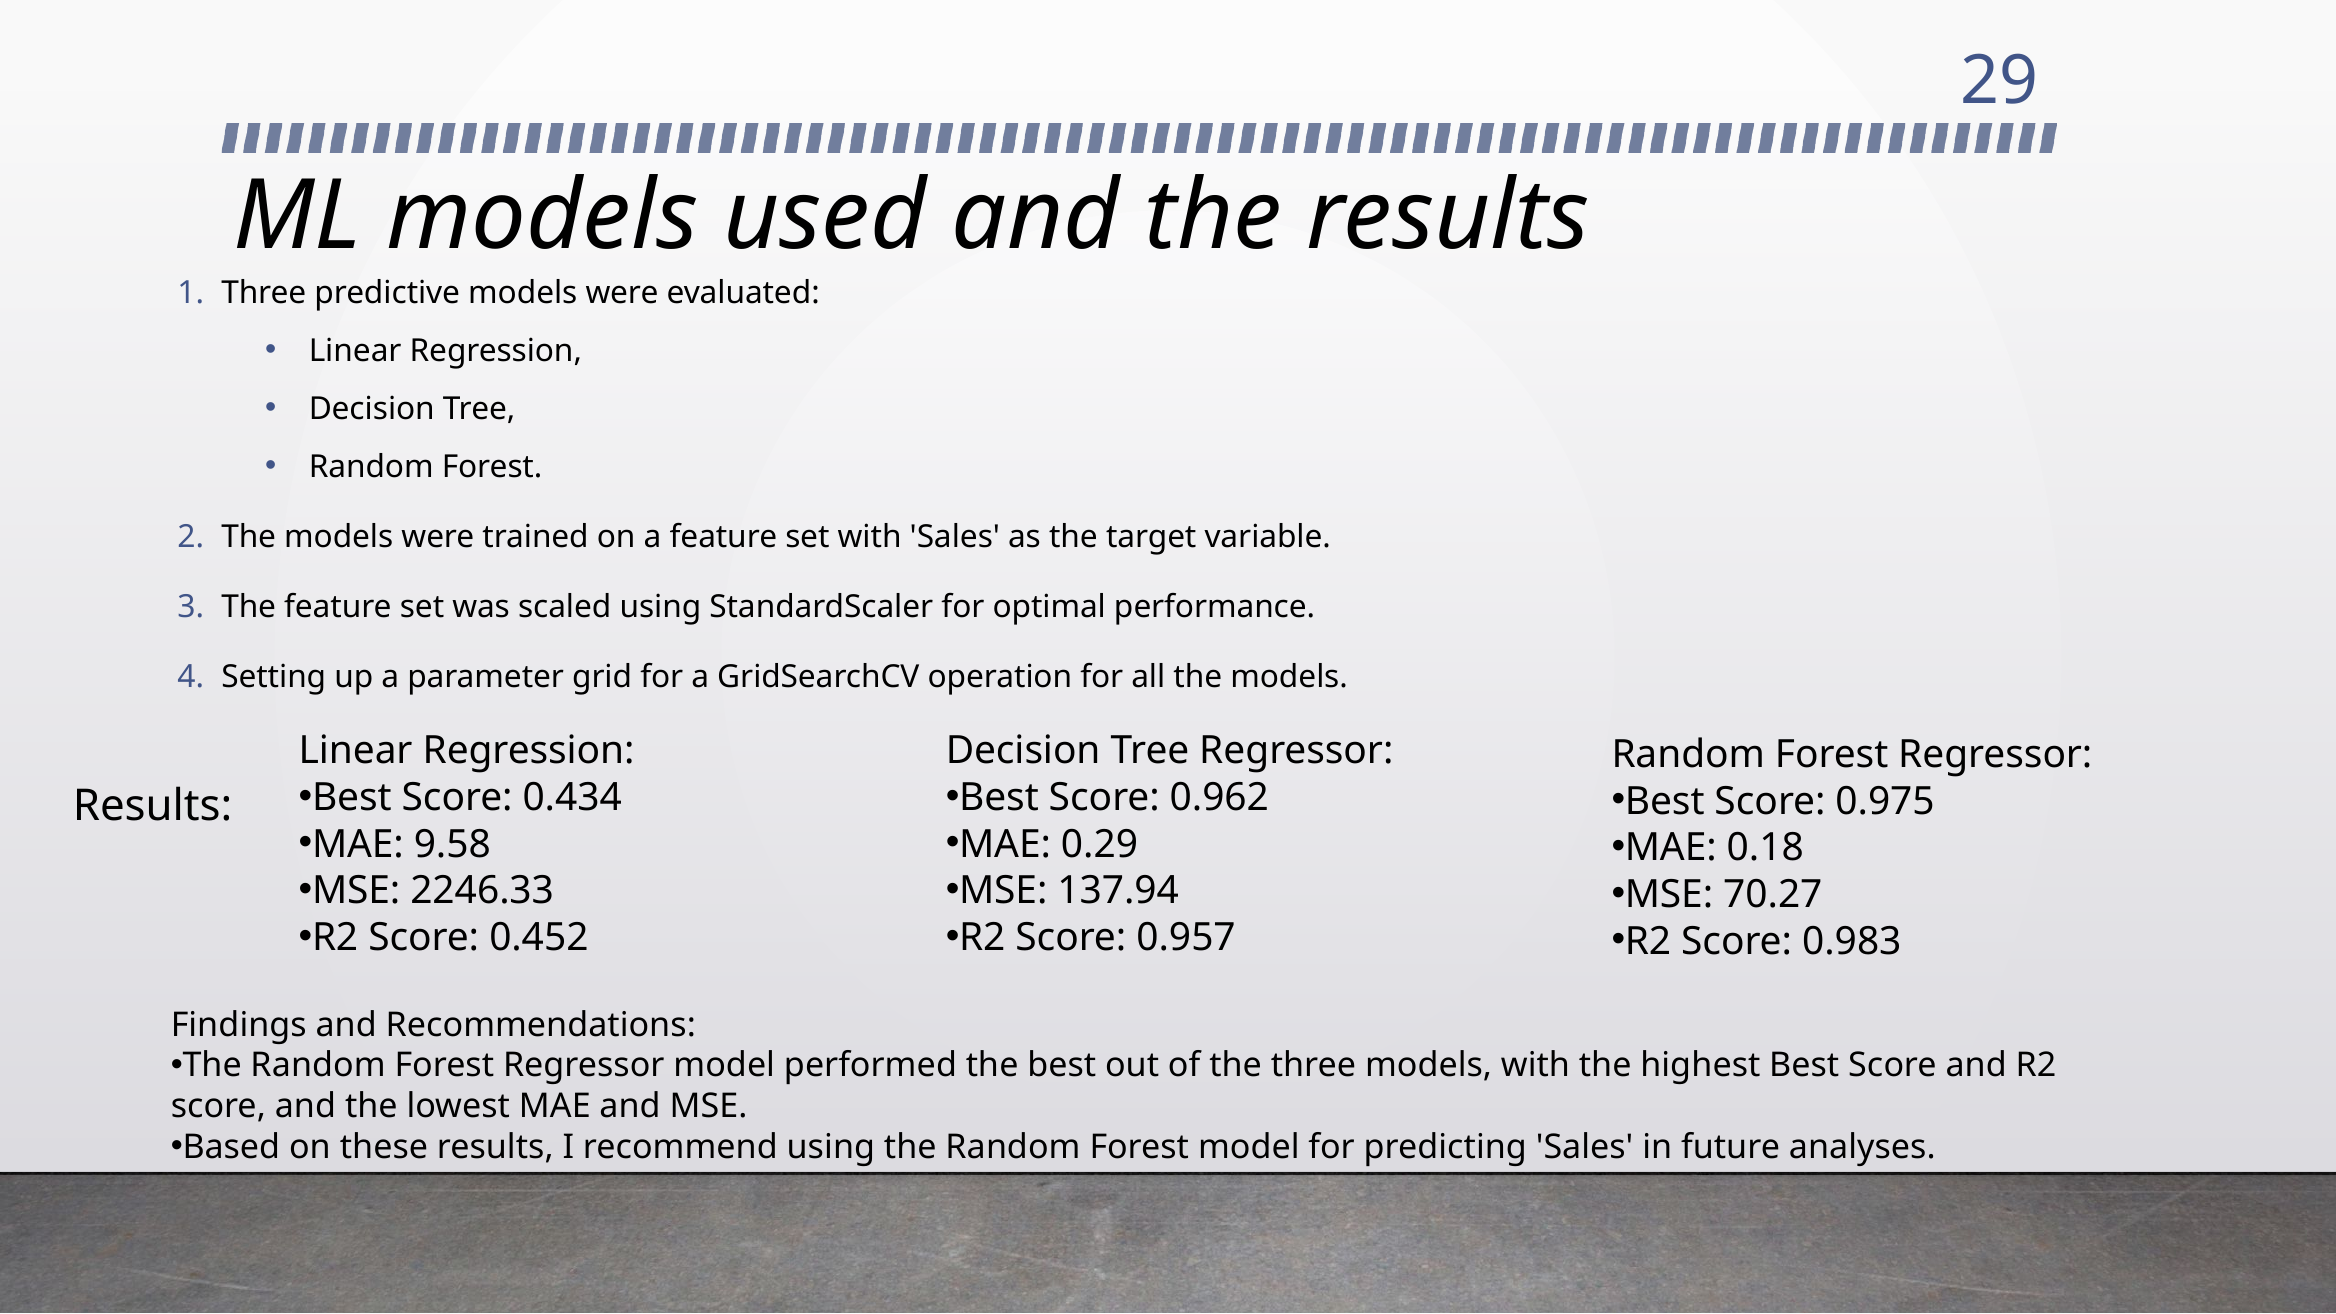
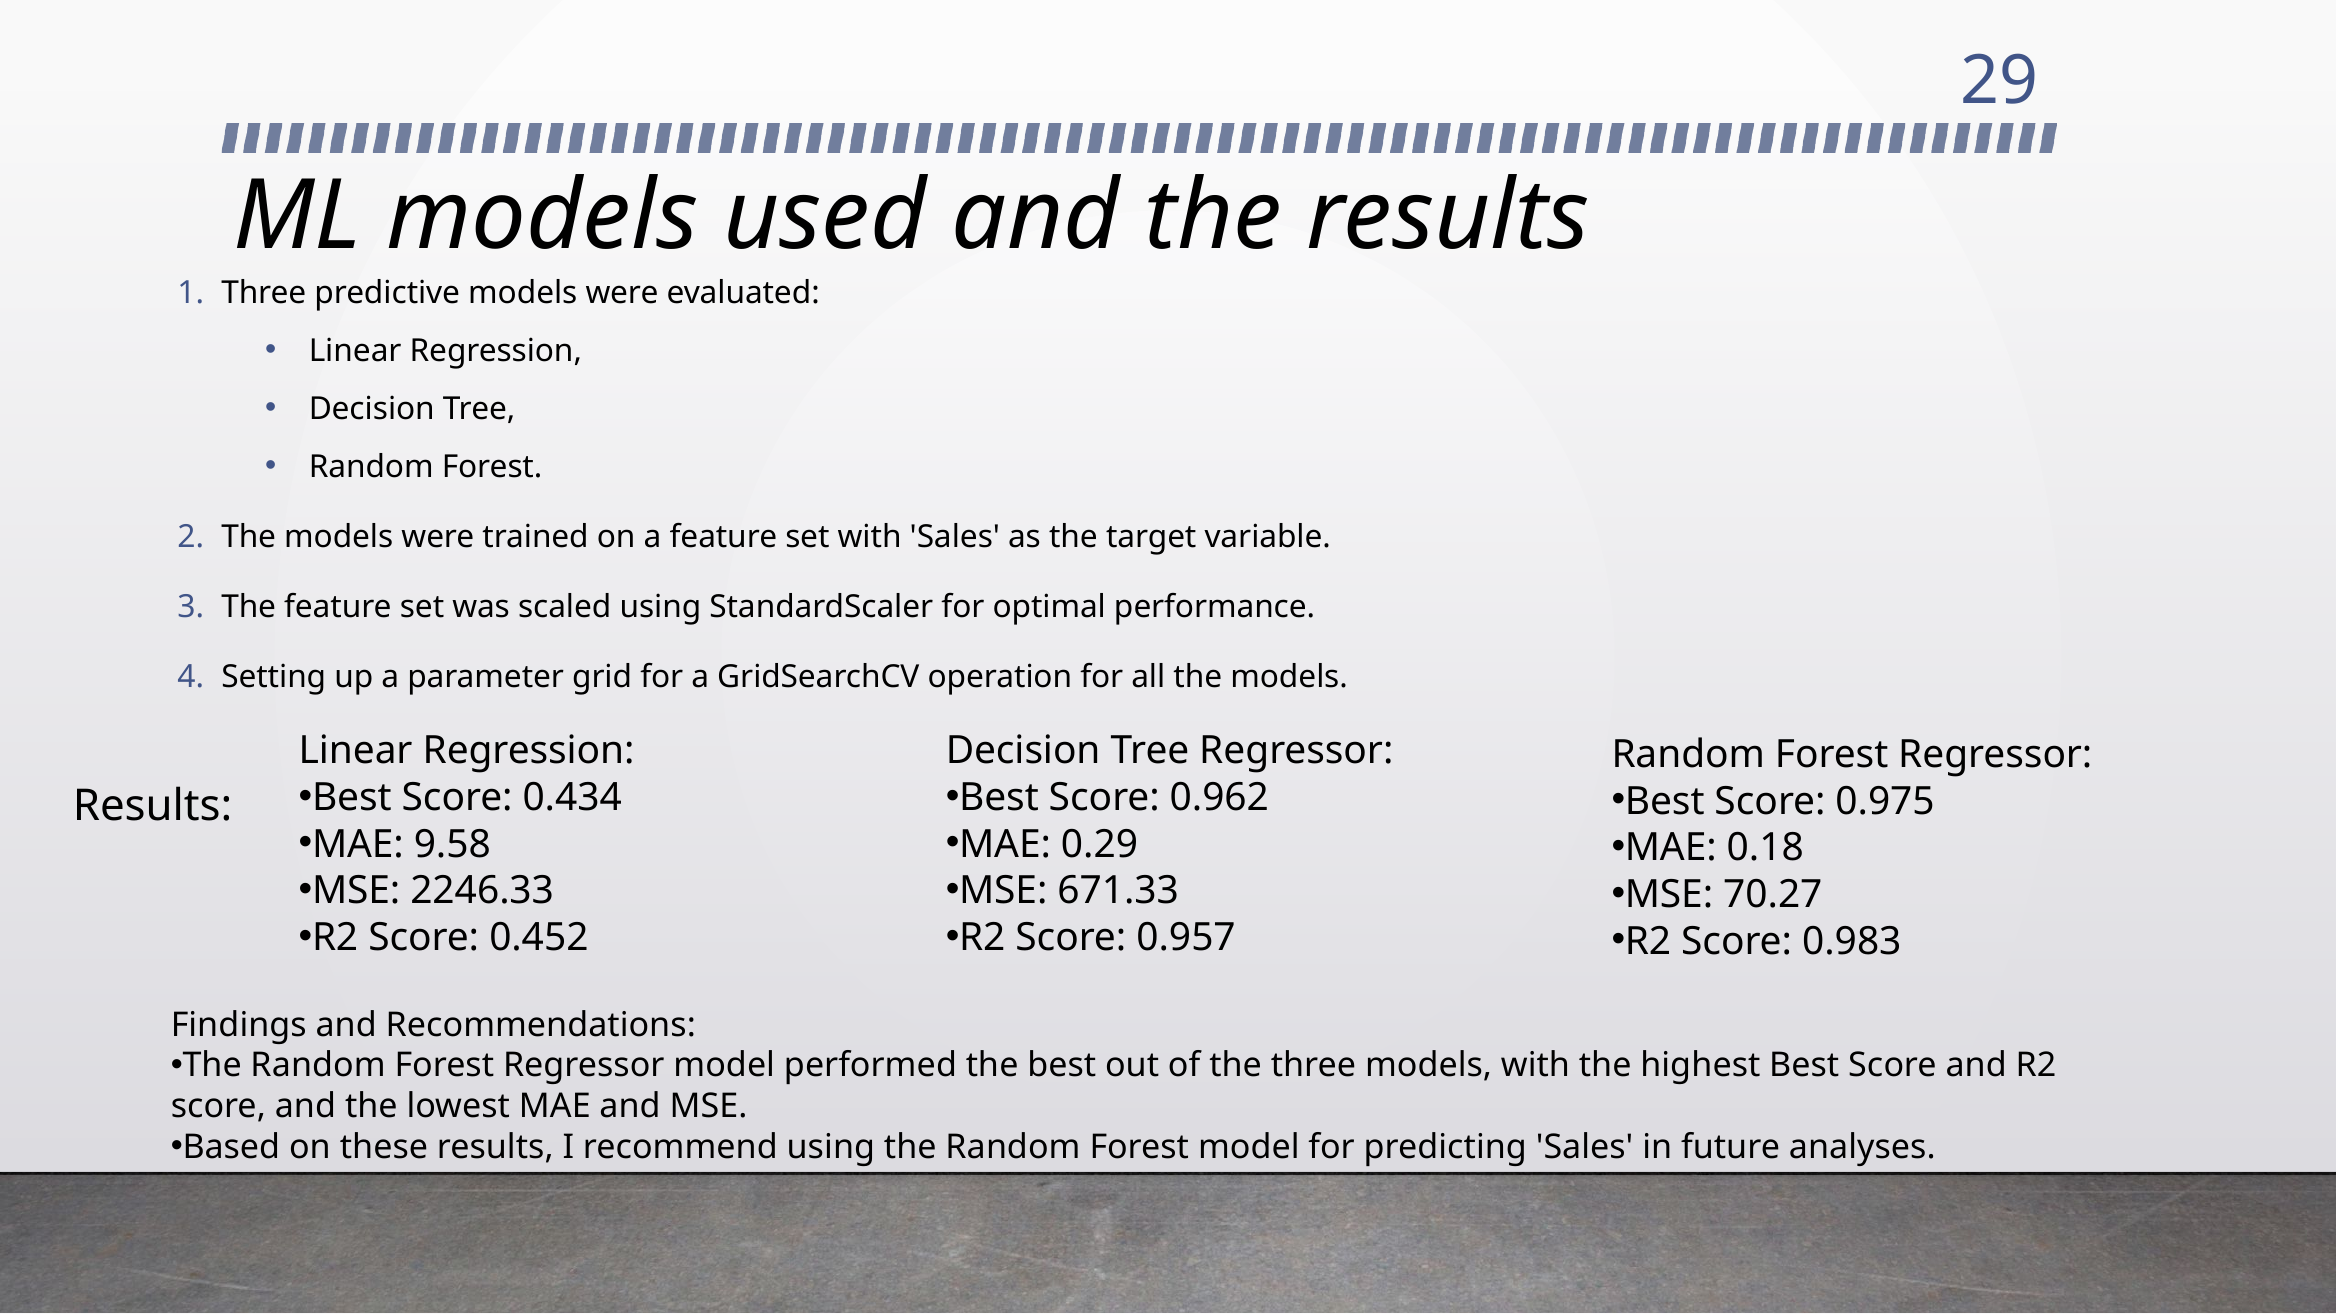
137.94: 137.94 -> 671.33 (1118, 891)
